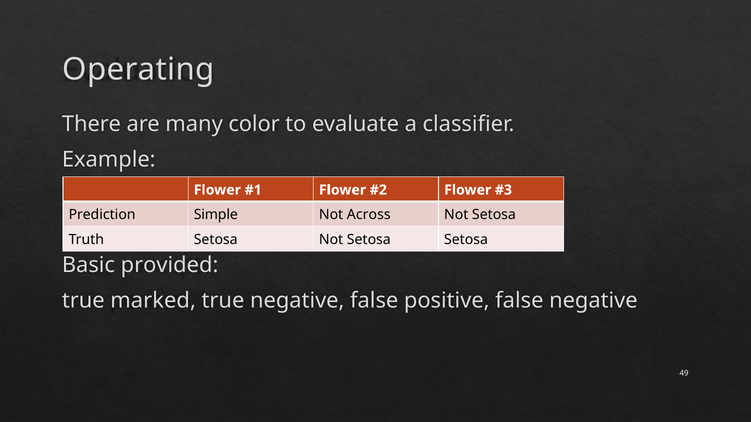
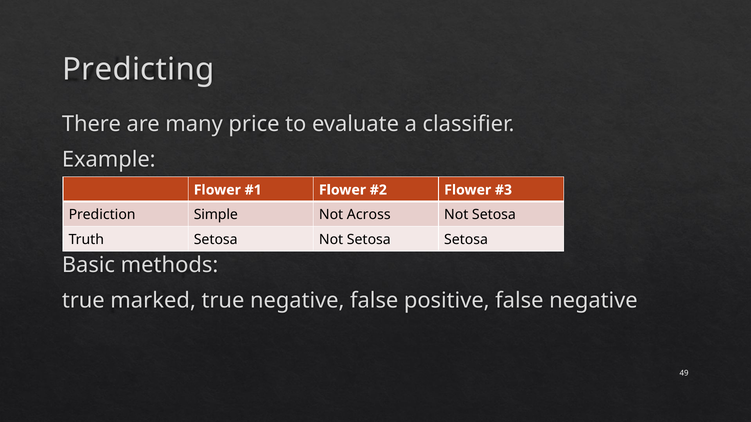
Operating: Operating -> Predicting (138, 70)
color: color -> price (254, 124)
provided: provided -> methods (170, 265)
